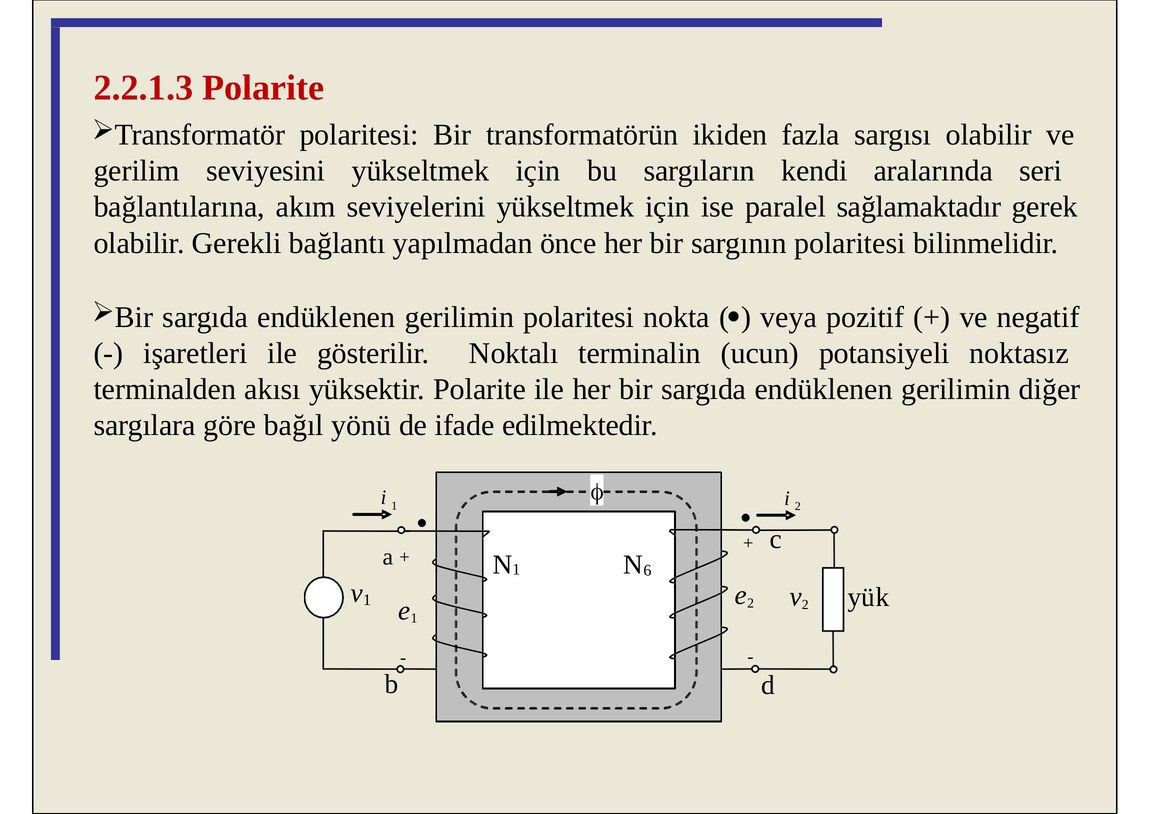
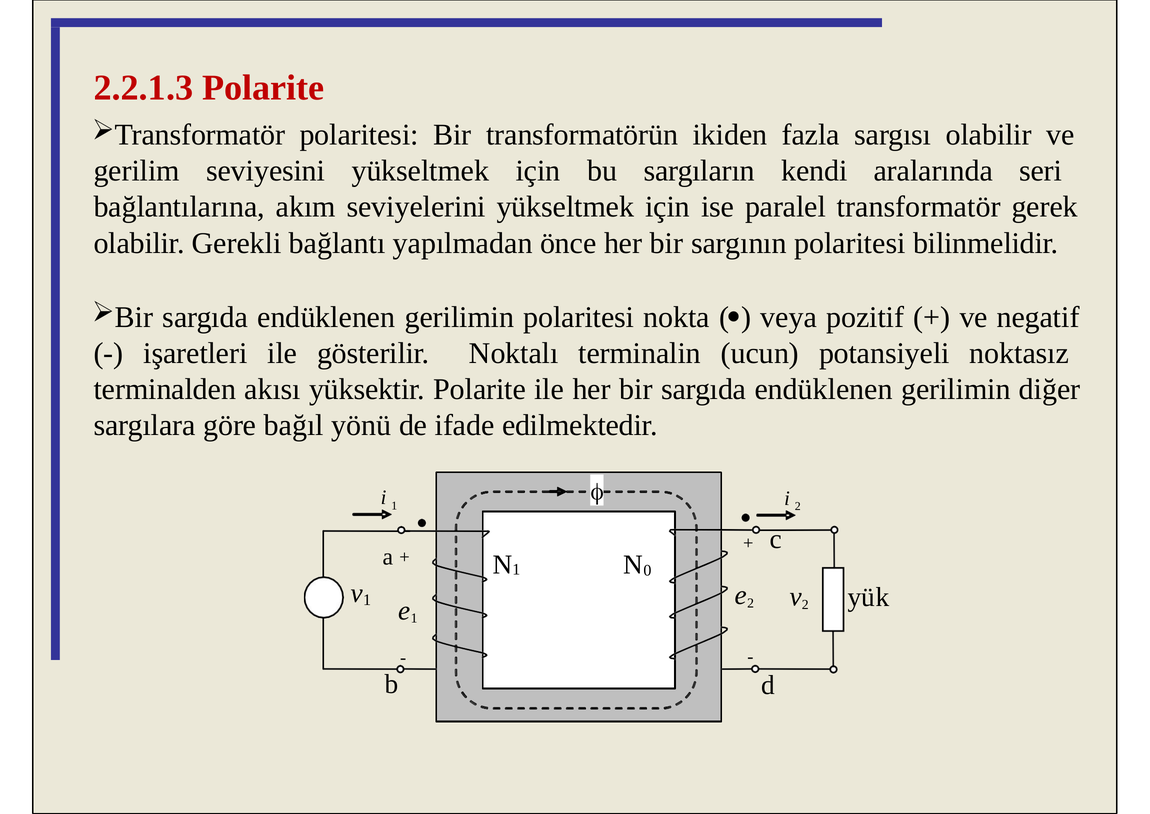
sağlamaktadır: sağlamaktadır -> transformatör (919, 207)
6: 6 -> 0 (647, 570)
